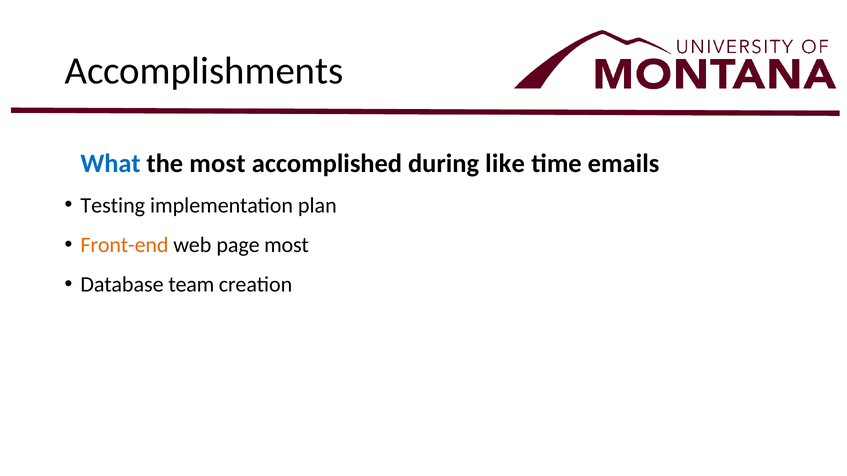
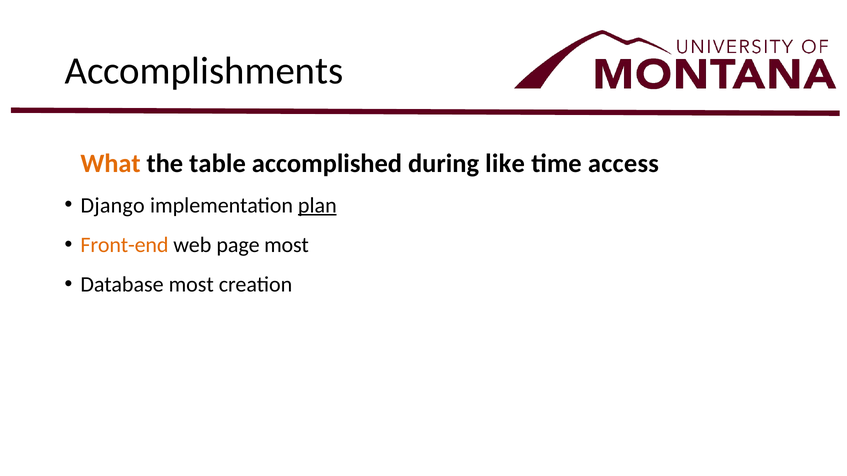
What colour: blue -> orange (111, 164)
the most: most -> table (218, 164)
emails: emails -> access (623, 164)
Testing: Testing -> Django (113, 206)
plan underline: none -> present (317, 206)
Database team: team -> most (191, 285)
